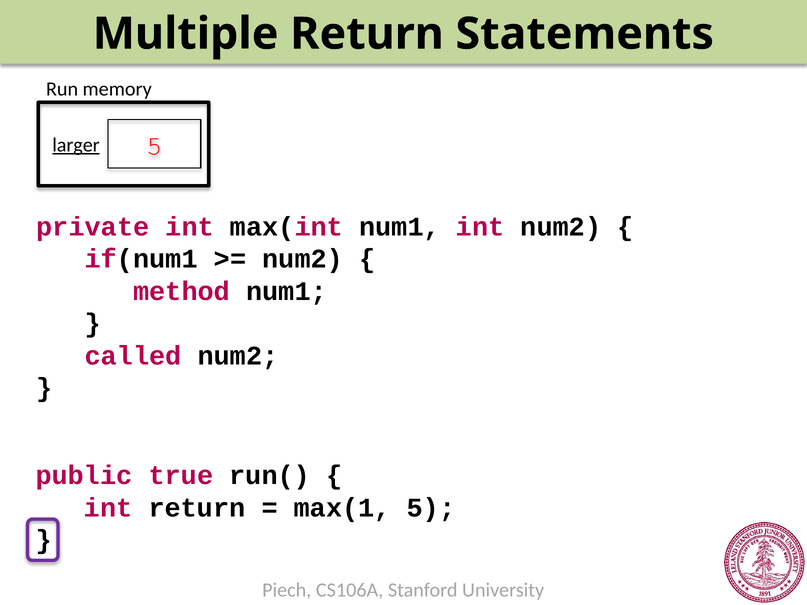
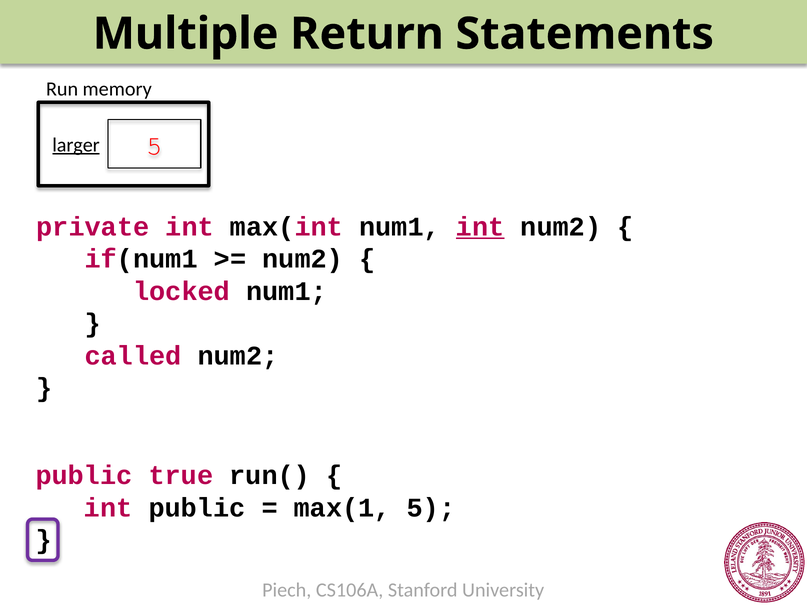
int underline: none -> present (480, 227)
method: method -> locked (182, 291)
int return: return -> public (197, 508)
